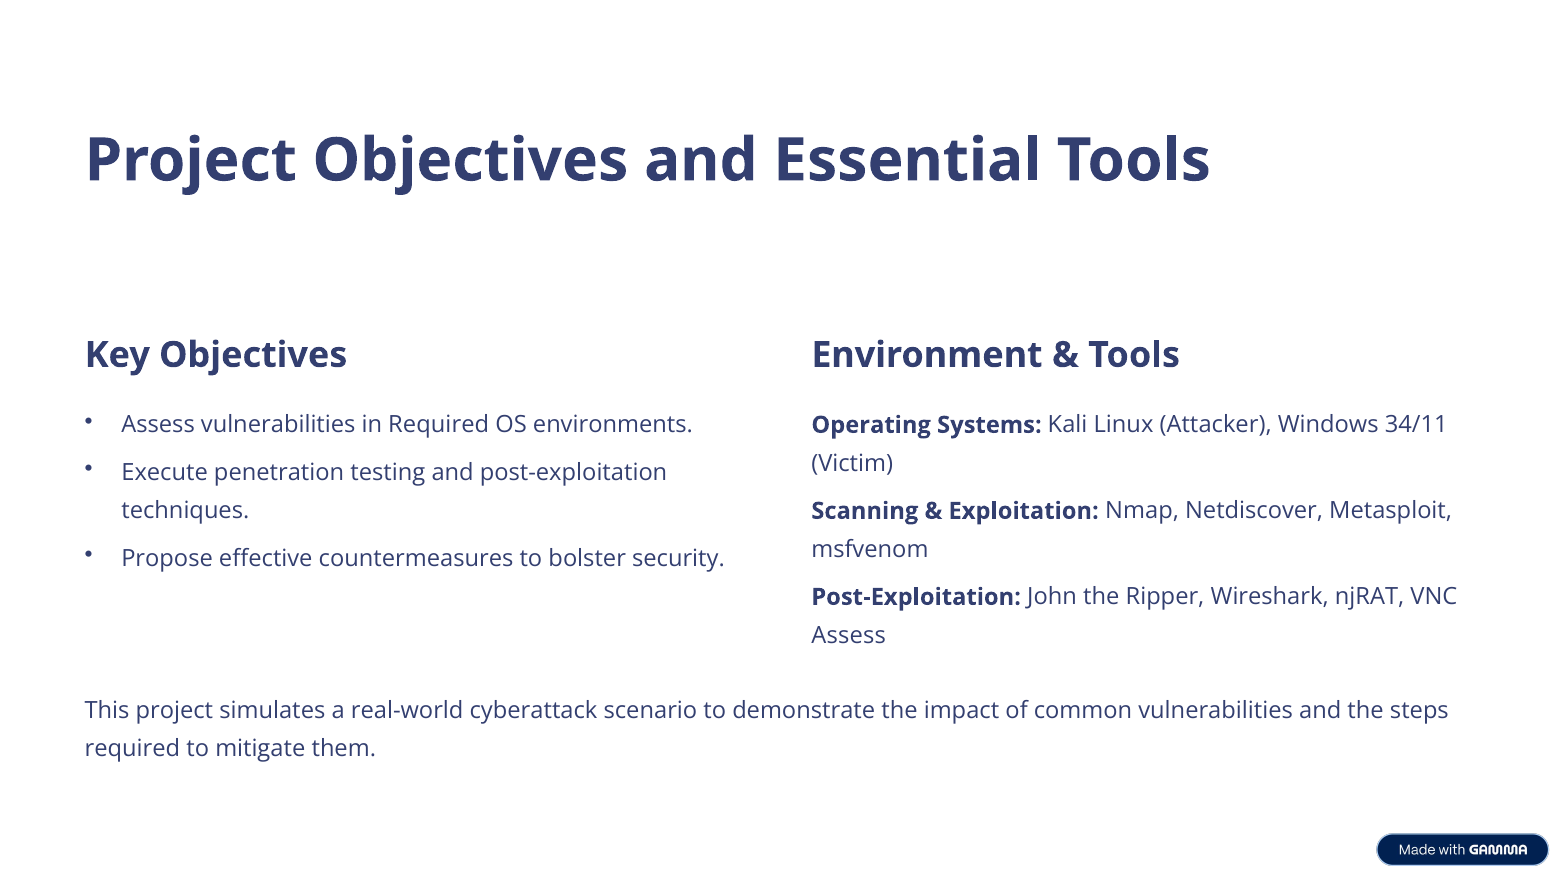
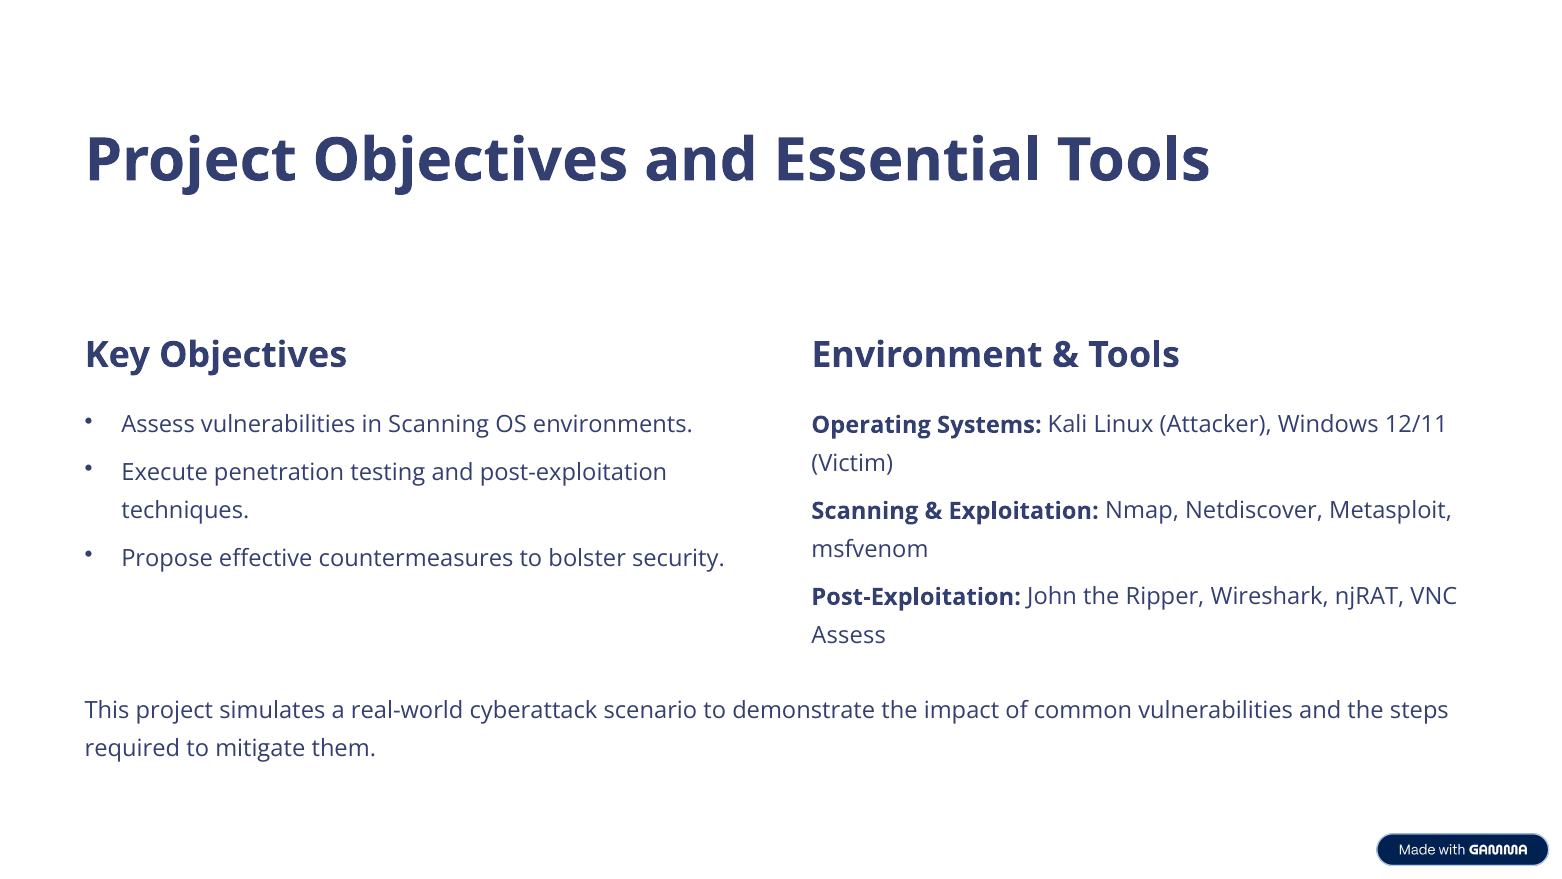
in Required: Required -> Scanning (439, 425)
34/11: 34/11 -> 12/11 (1416, 425)
